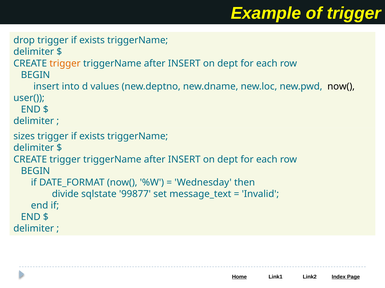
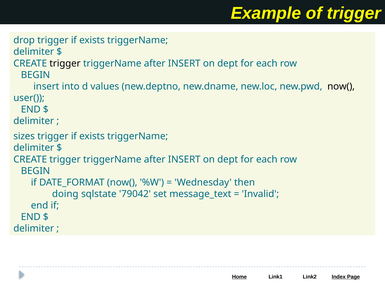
trigger colour: orange -> black (65, 64)
divide: divide -> doing (65, 194)
99877: 99877 -> 79042 (135, 194)
